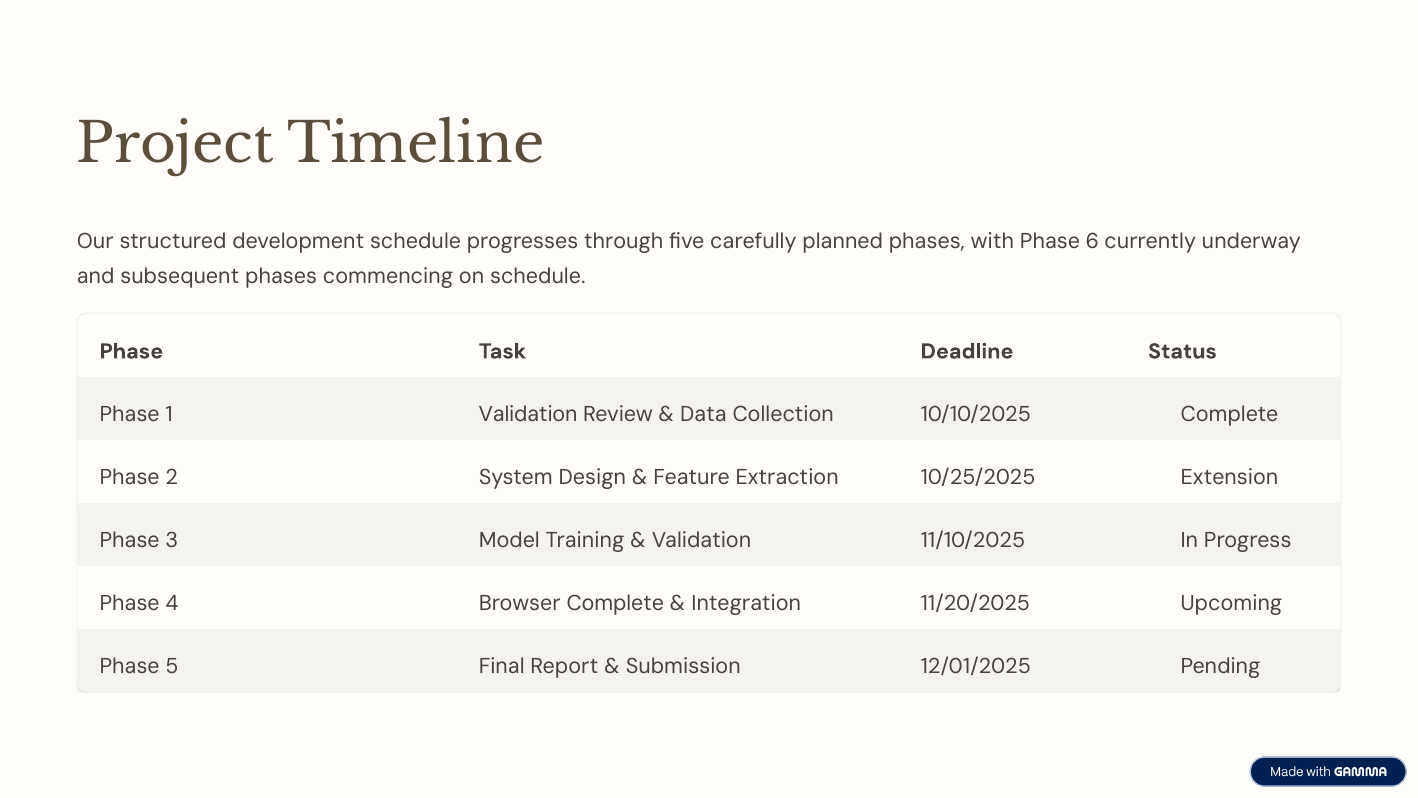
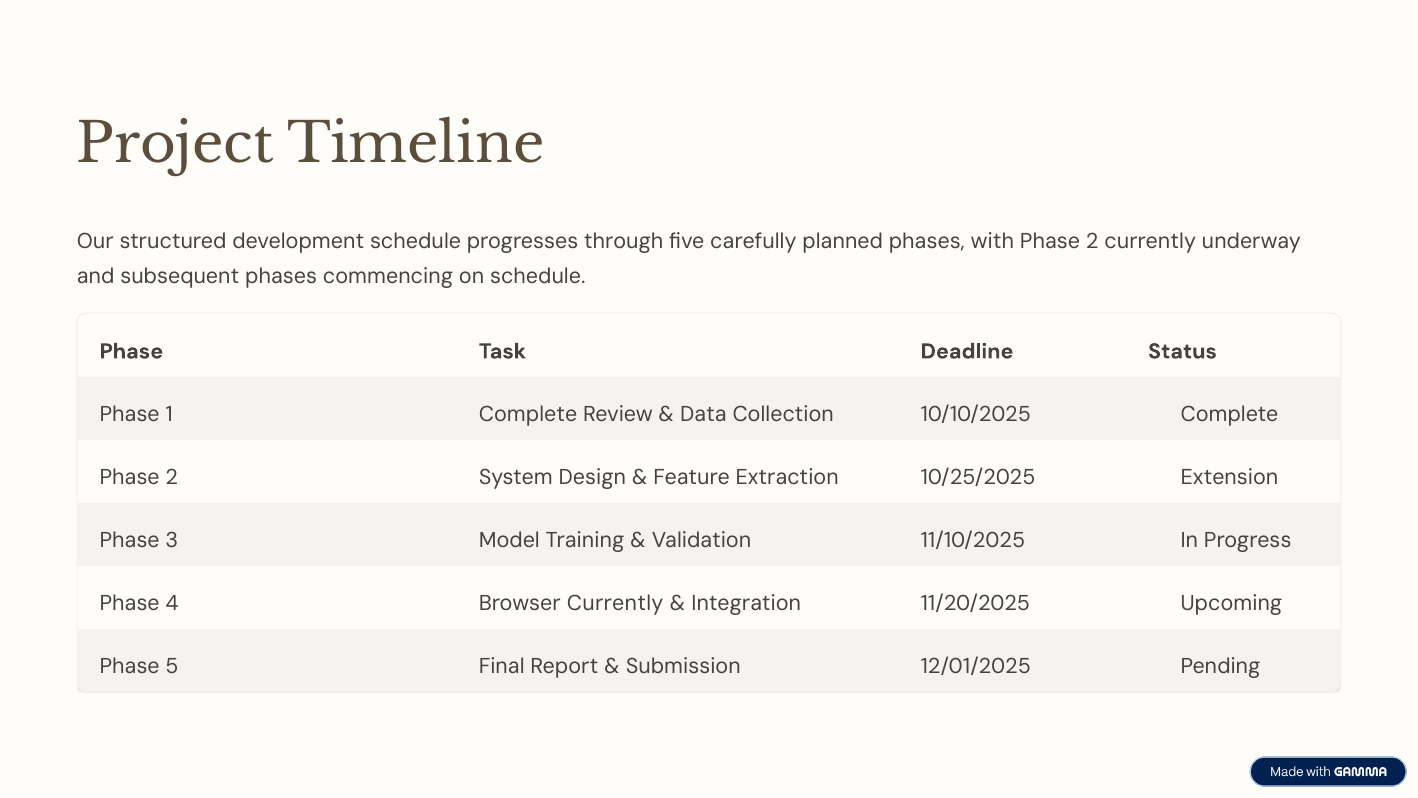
with Phase 6: 6 -> 2 (1092, 241)
1 Validation: Validation -> Complete (528, 414)
Browser Complete: Complete -> Currently (615, 603)
